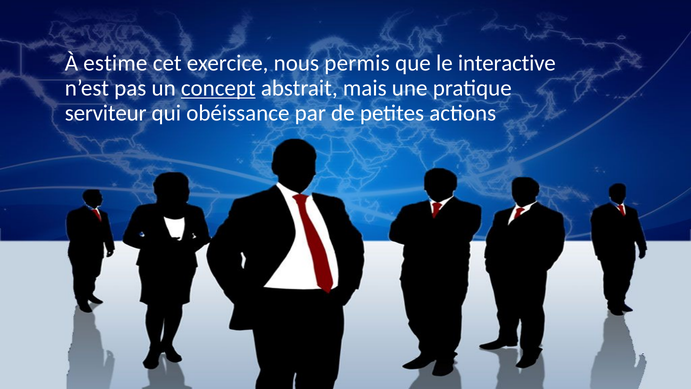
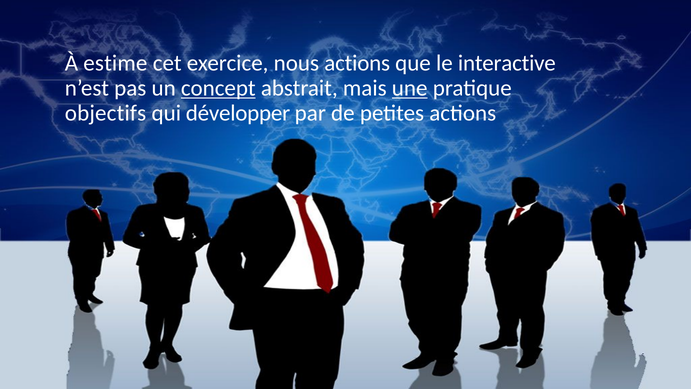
nous permis: permis -> actions (357, 63)
une underline: none -> present (410, 88)
serviteur: serviteur -> objectifs (106, 113)
obéissance: obéissance -> développer (238, 113)
